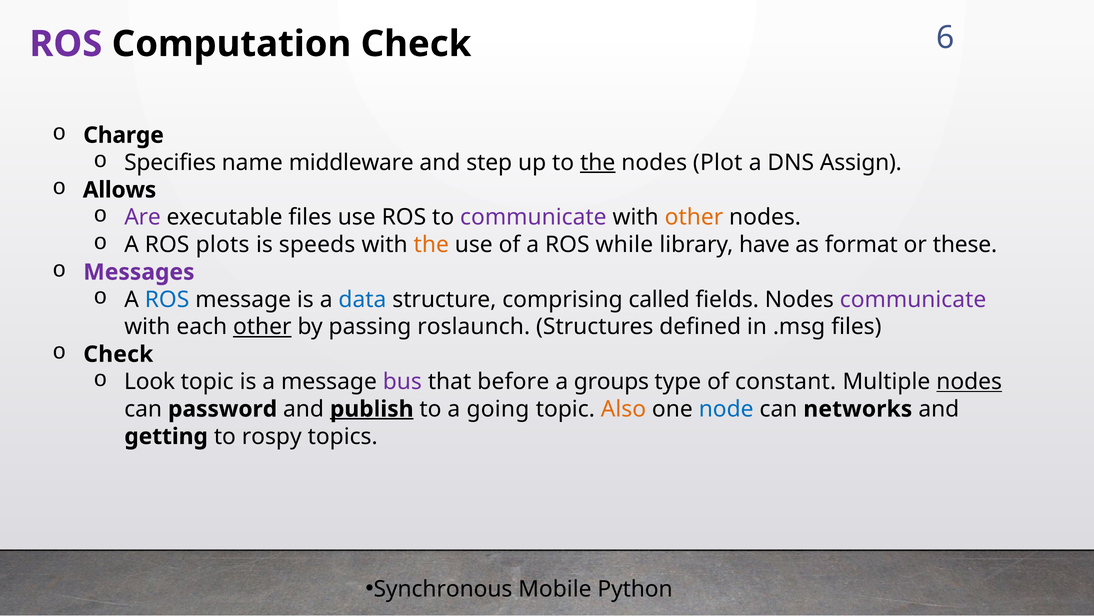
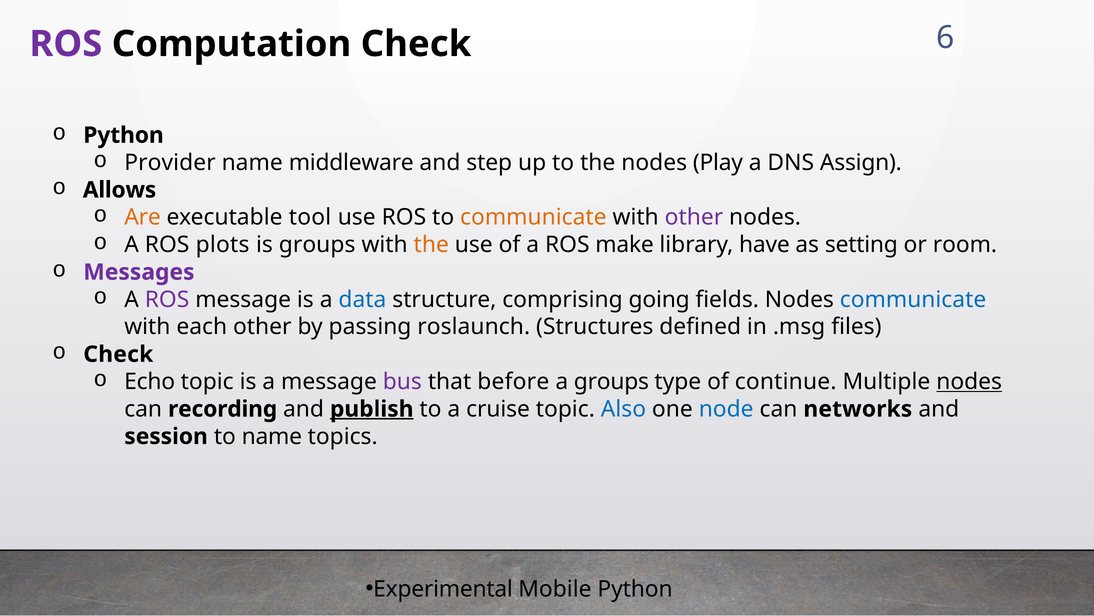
Charge: Charge -> Python (124, 135)
Specifies: Specifies -> Provider (170, 162)
the underline: present -> none (598, 162)
Plot: Plot -> Play (718, 162)
Are colour: purple -> orange (143, 217)
executable files: files -> tool (310, 217)
communicate colour: purple -> orange (533, 217)
other colour: orange -> purple (694, 217)
is speeds: speeds -> groups (317, 245)
while: while -> make (625, 245)
format: format -> setting (861, 245)
these: these -> room (965, 245)
ROS colour: blue -> purple (167, 299)
called: called -> going (659, 299)
communicate colour: purple -> blue (913, 299)
other underline: present -> none (262, 327)
Look: Look -> Echo (150, 381)
constant: constant -> continue (786, 381)
password: password -> recording (223, 409)
going: going -> cruise (498, 409)
Also colour: orange -> blue (623, 409)
getting: getting -> session (166, 436)
to rospy: rospy -> name (272, 436)
Synchronous: Synchronous -> Experimental (443, 588)
